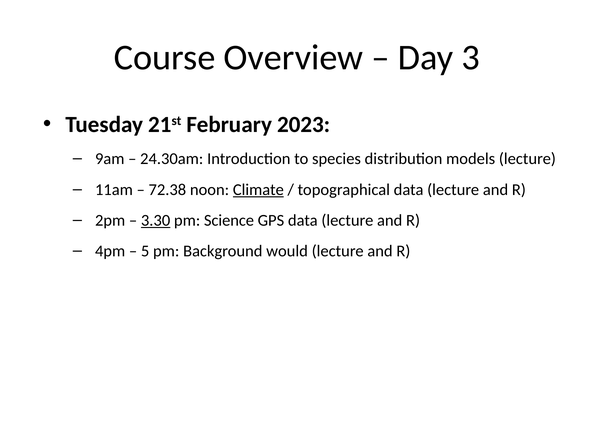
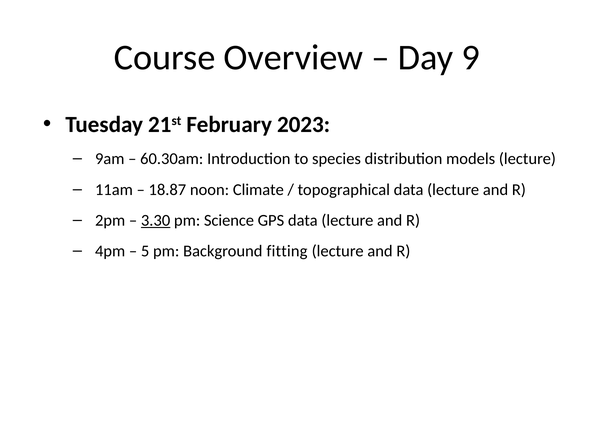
3: 3 -> 9 (471, 58)
24.30am: 24.30am -> 60.30am (172, 159)
72.38: 72.38 -> 18.87 (167, 189)
Climate underline: present -> none (258, 189)
would: would -> fitting (287, 251)
